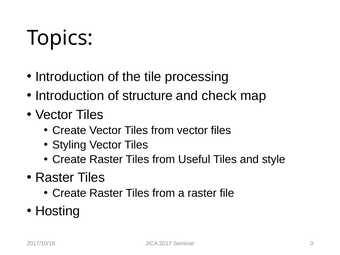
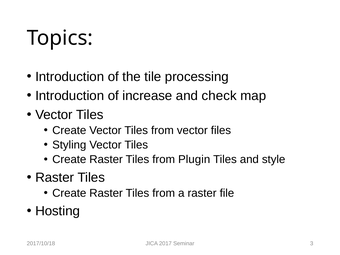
structure: structure -> increase (147, 96)
Useful: Useful -> Plugin (194, 159)
